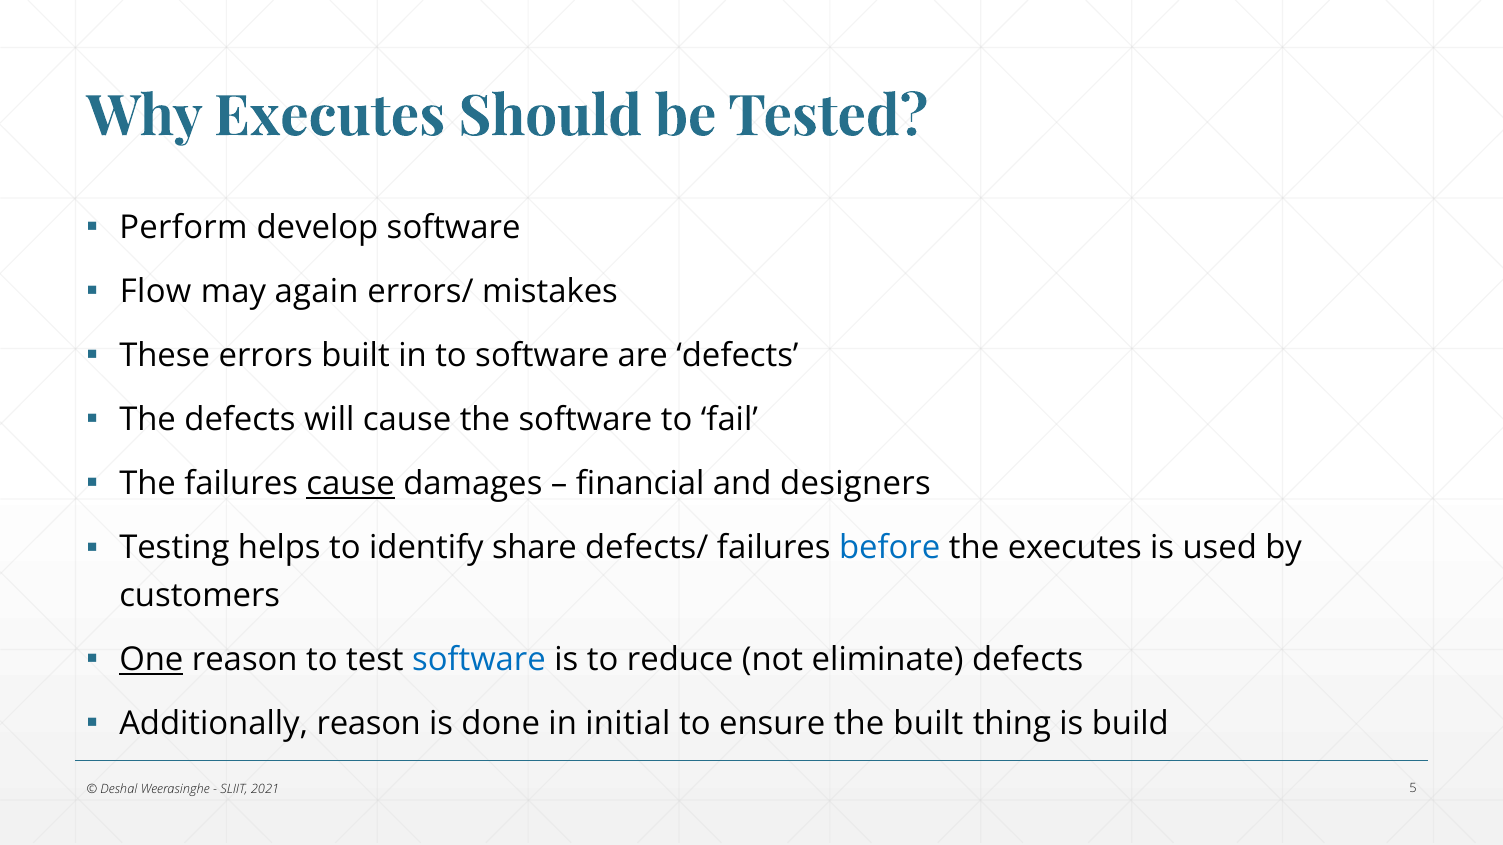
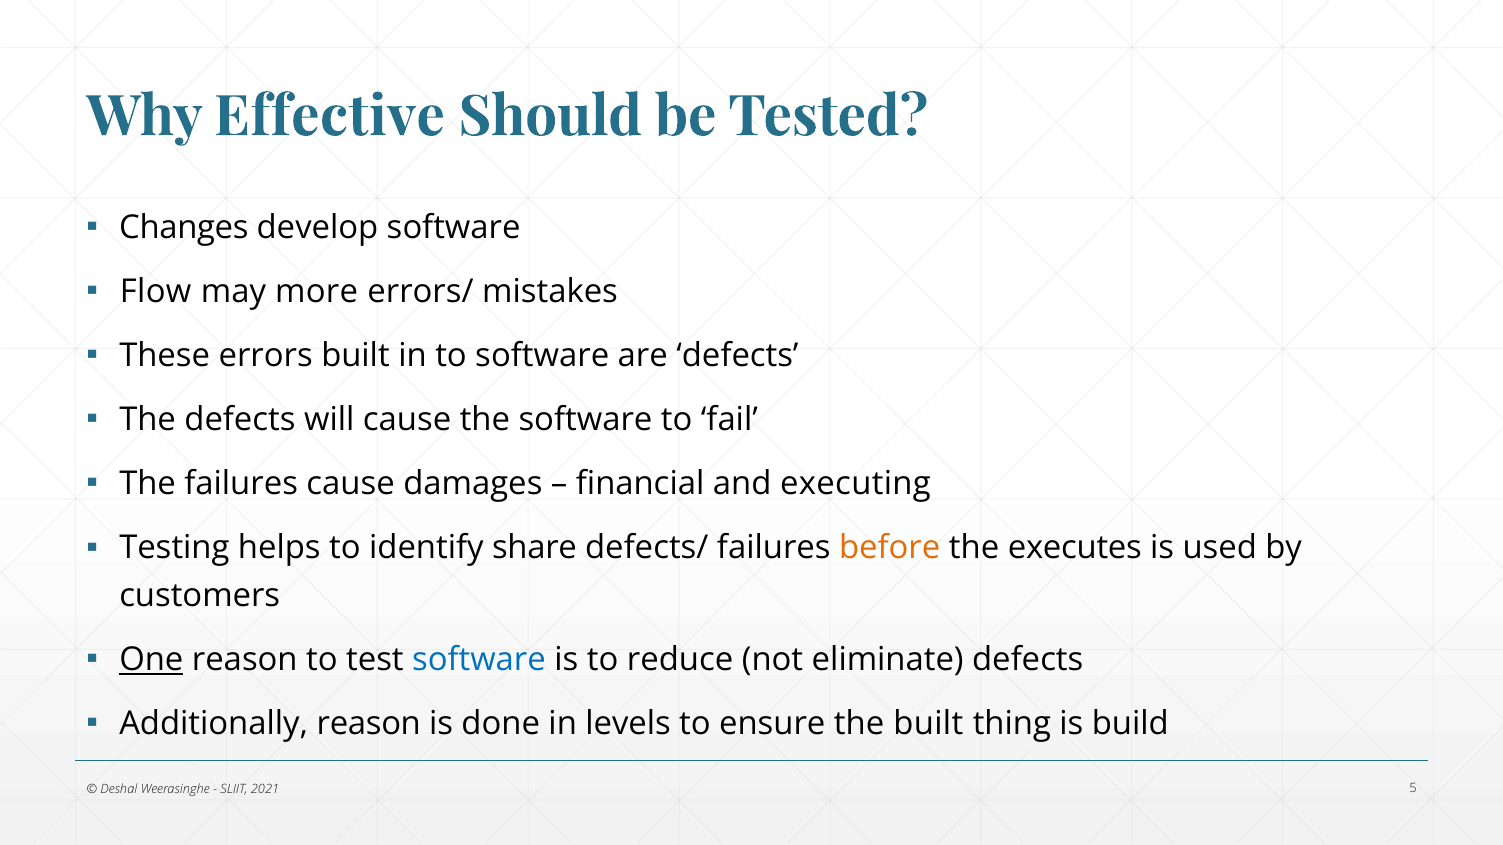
Why Executes: Executes -> Effective (329, 117)
Perform: Perform -> Changes (184, 227)
again: again -> more (317, 292)
cause underline: present -> none (351, 484)
designers: designers -> executing (855, 484)
before colour: blue -> orange (890, 548)
initial: initial -> levels (628, 724)
